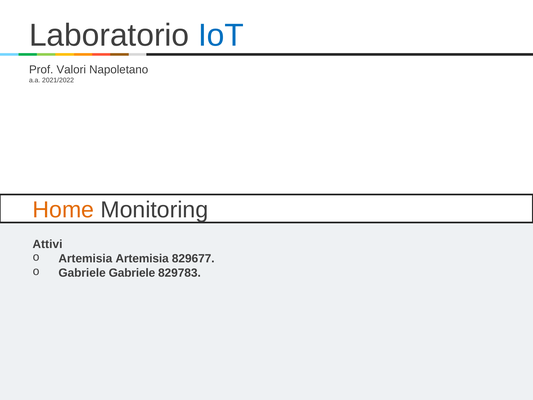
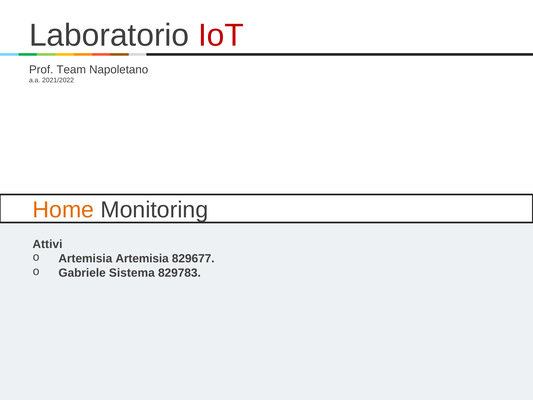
IoT colour: blue -> red (221, 35)
Valori: Valori -> Team (71, 70)
Gabriele Gabriele: Gabriele -> Sistema (132, 273)
